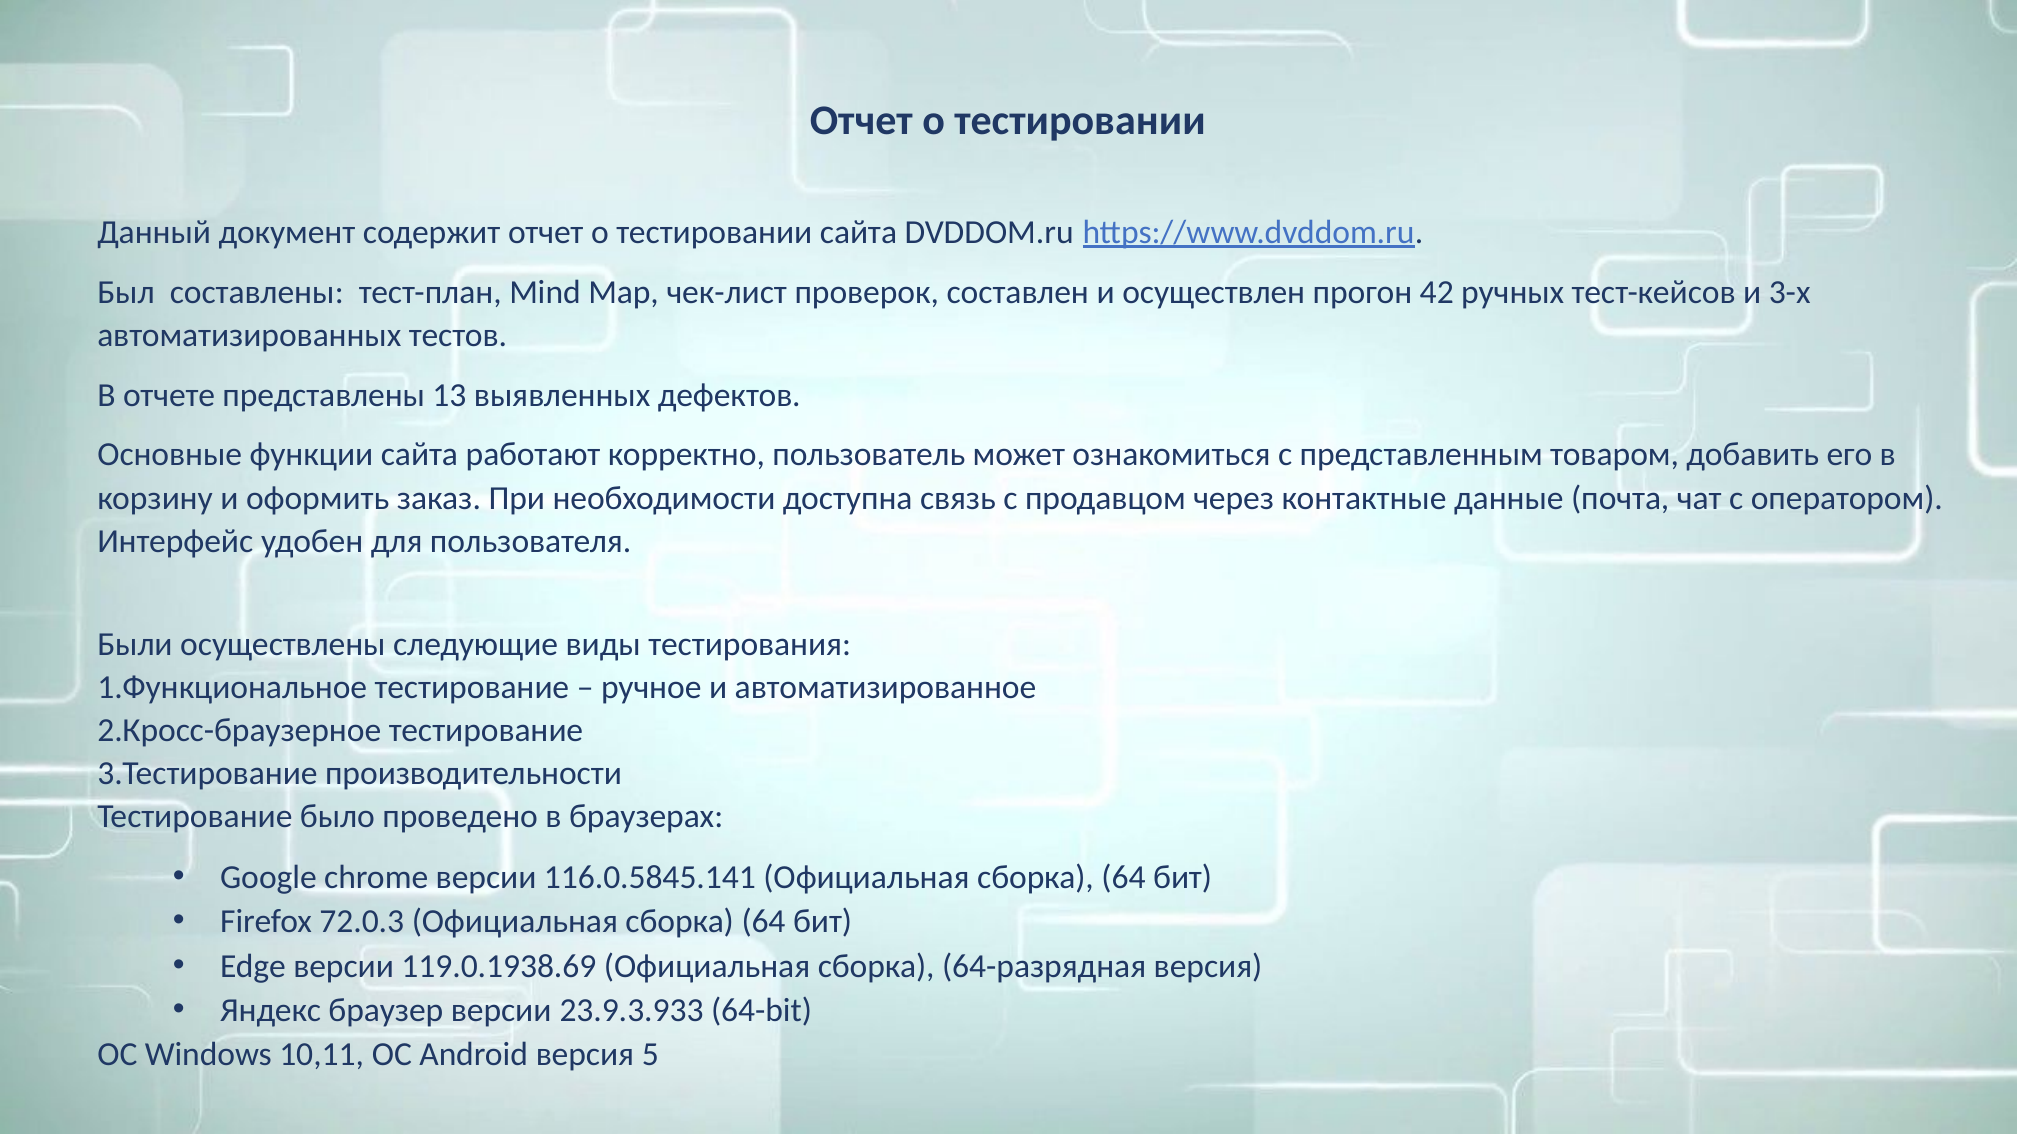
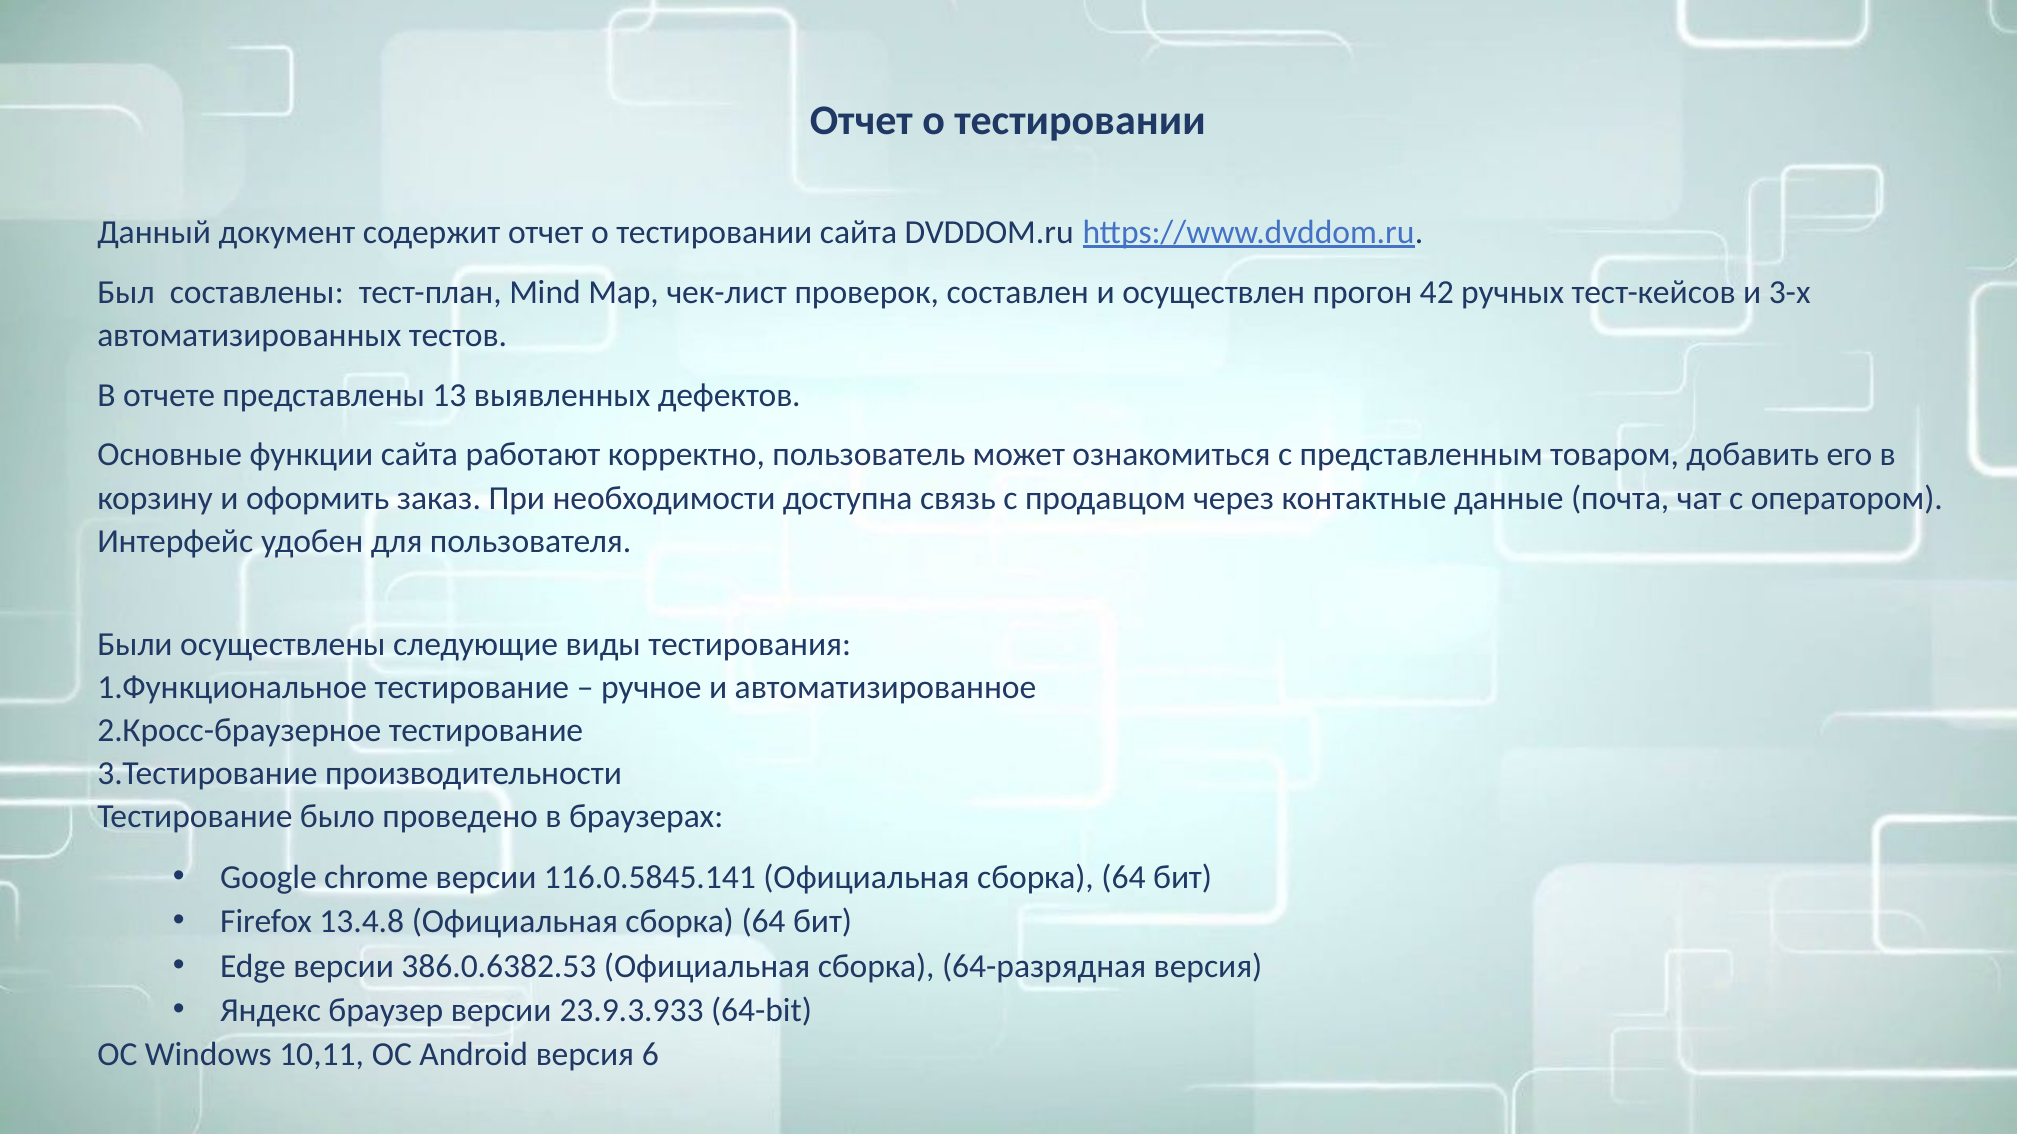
72.0.3: 72.0.3 -> 13.4.8 (362, 922)
119.0.1938.69: 119.0.1938.69 -> 386.0.6382.53 (499, 967)
5: 5 -> 6 (650, 1055)
